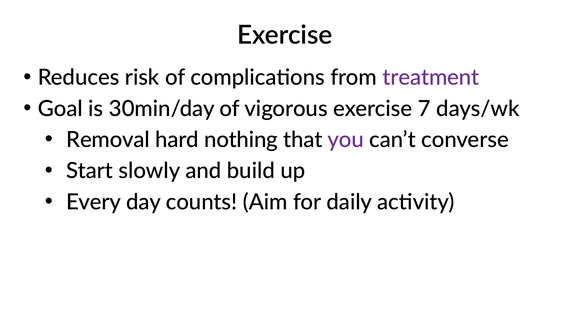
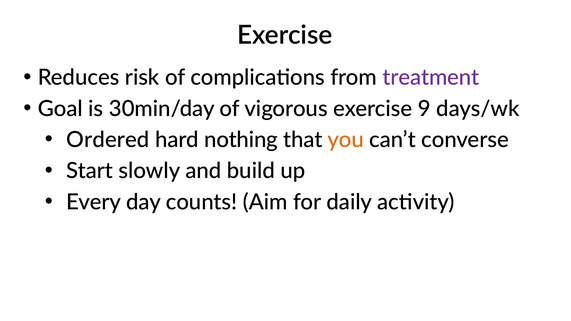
7: 7 -> 9 (424, 109)
Removal: Removal -> Ordered (108, 140)
you colour: purple -> orange (346, 140)
